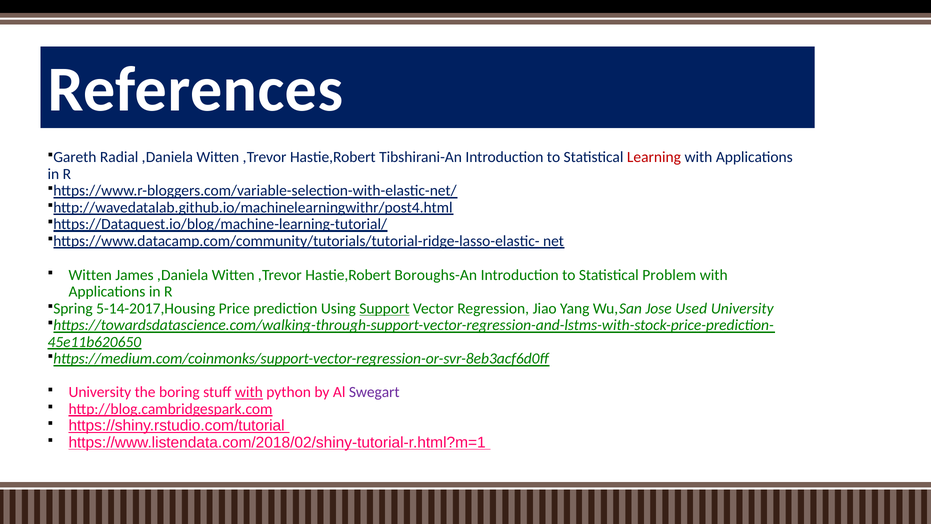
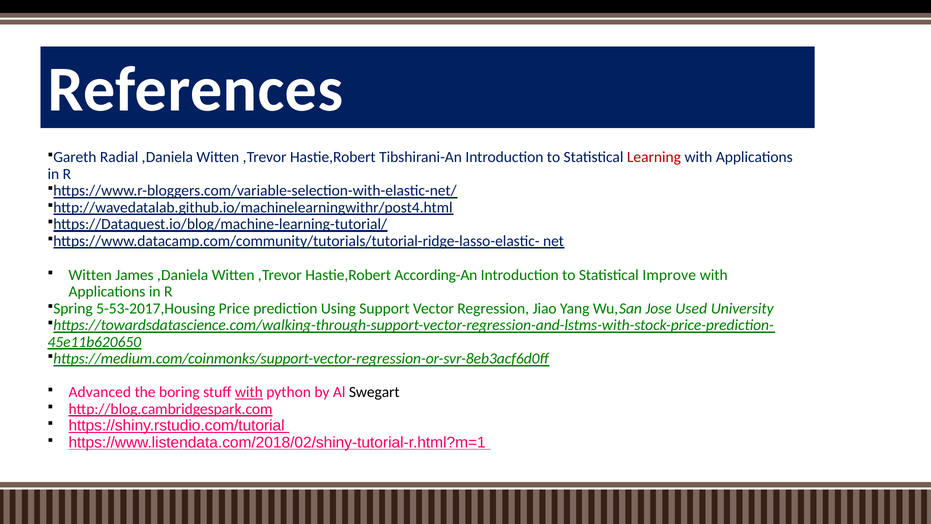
Boroughs-An: Boroughs-An -> According-An (436, 275)
Problem: Problem -> Improve (669, 275)
5-14-2017,Housing: 5-14-2017,Housing -> 5-53-2017,Housing (156, 308)
Support underline: present -> none (384, 308)
University: University -> Advanced (100, 392)
Swegart colour: purple -> black (374, 392)
